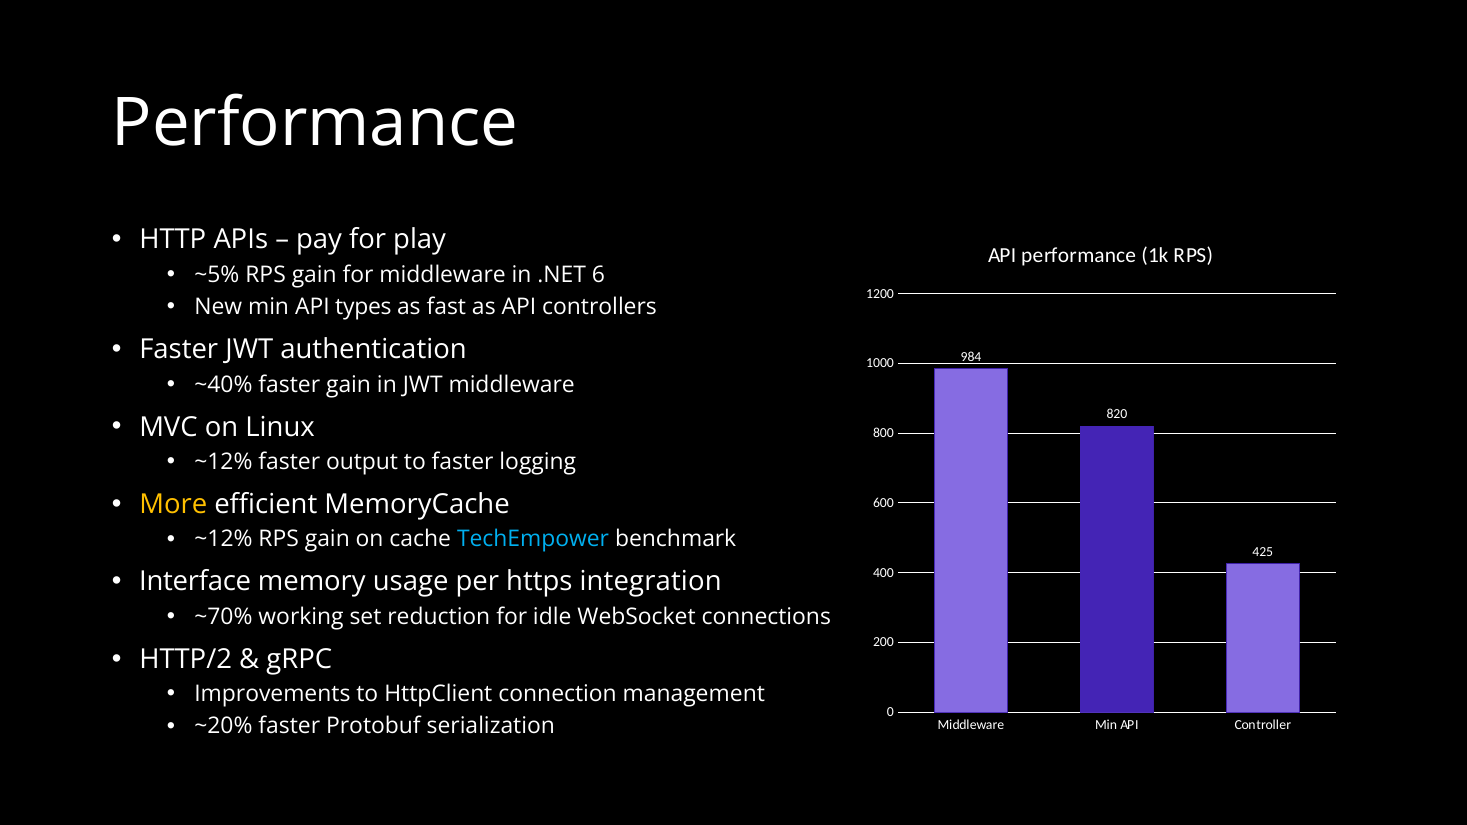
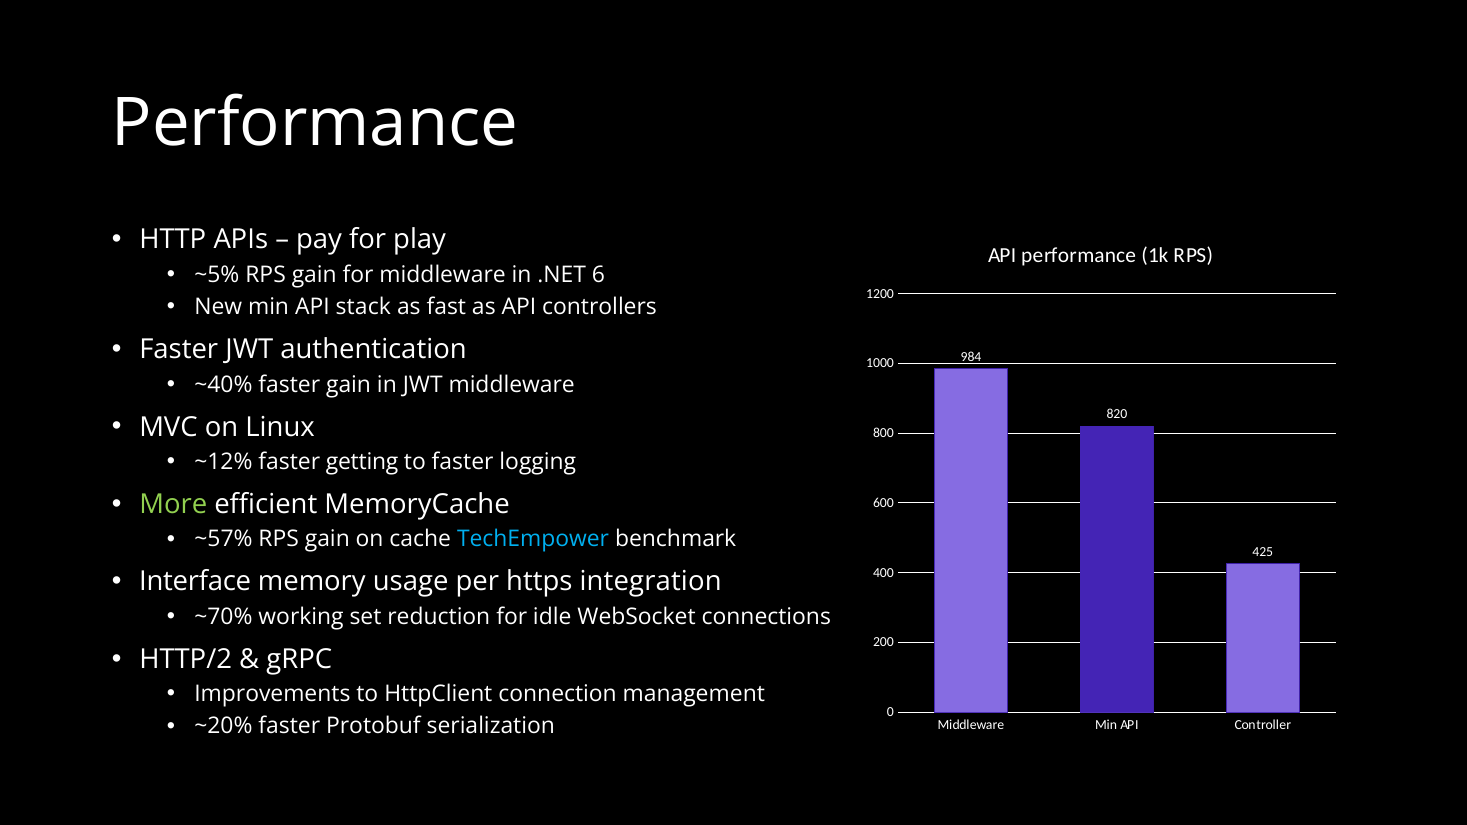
types: types -> stack (363, 307)
output: output -> getting (362, 462)
More colour: yellow -> light green (173, 504)
~12%: ~12% -> ~57% (223, 539)
